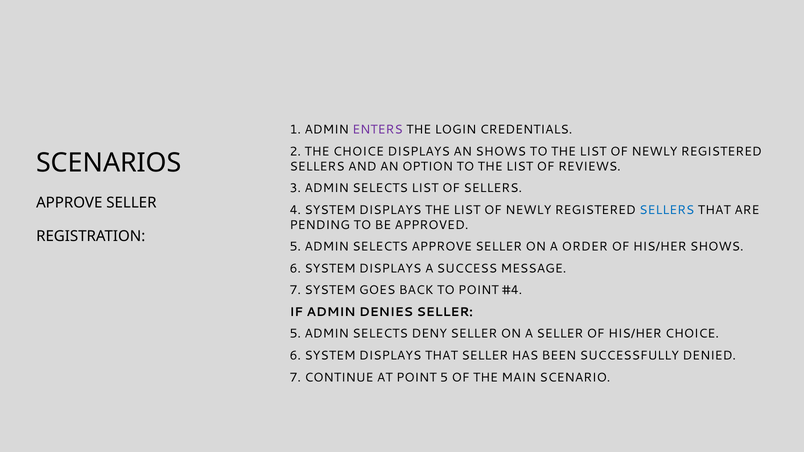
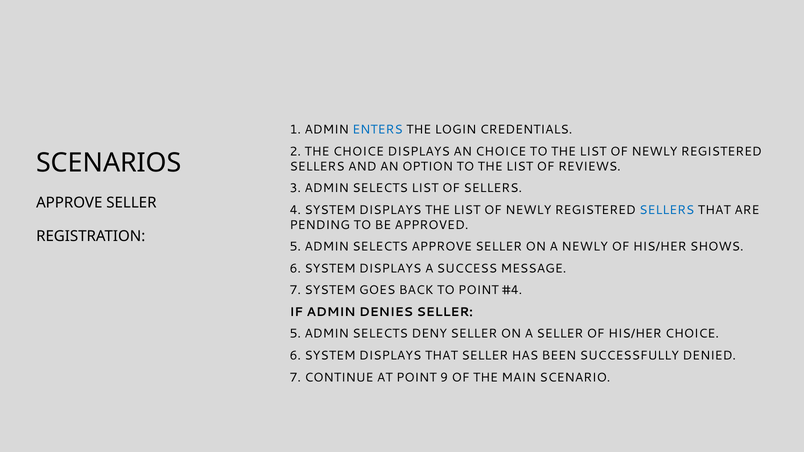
ENTERS colour: purple -> blue (378, 130)
AN SHOWS: SHOWS -> CHOICE (501, 151)
A ORDER: ORDER -> NEWLY (585, 247)
POINT 5: 5 -> 9 (444, 378)
